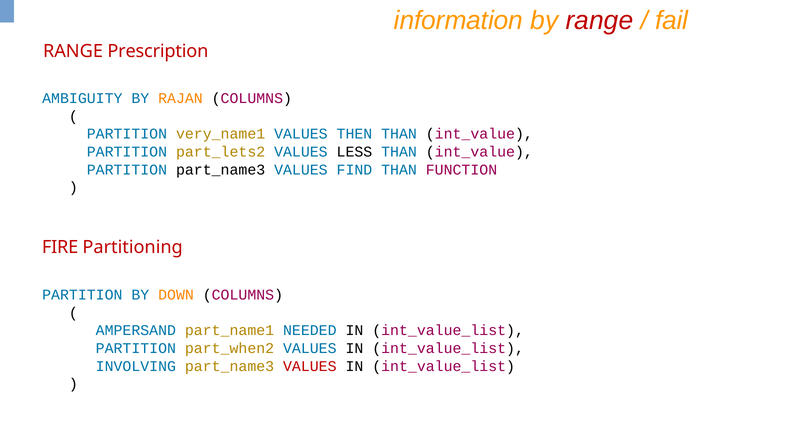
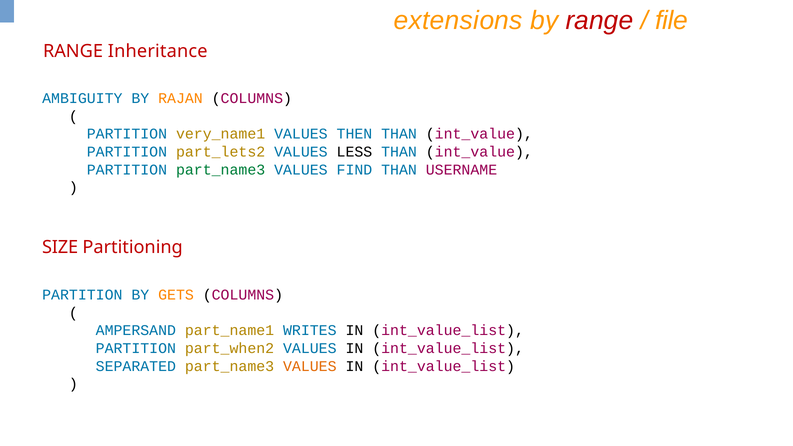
information: information -> extensions (458, 21)
fail: fail -> file (672, 21)
Prescription: Prescription -> Inheritance (158, 51)
part_name3 colour: black -> green (221, 170)
FUNCTION: FUNCTION -> USERNAME (461, 170)
FIRE: FIRE -> SIZE (60, 247)
DOWN: DOWN -> GETS (176, 295)
NEEDED: NEEDED -> WRITES (310, 331)
INVOLVING: INVOLVING -> SEPARATED (136, 366)
VALUES colour: red -> orange (310, 366)
